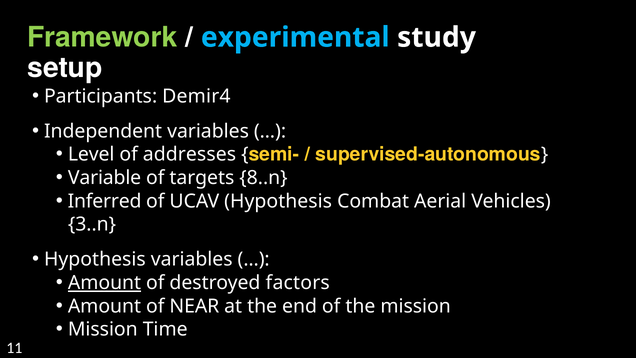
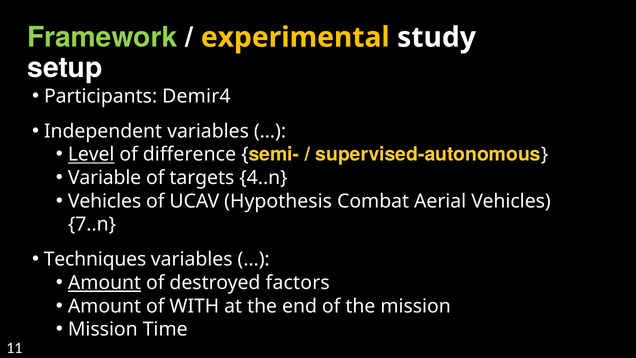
experimental colour: light blue -> yellow (295, 37)
Level underline: none -> present (91, 154)
addresses: addresses -> difference (189, 154)
8..n: 8..n -> 4..n (263, 178)
Inferred: Inferred -> Vehicles (105, 201)
3..n: 3..n -> 7..n (92, 224)
Hypothesis: Hypothesis -> Techniques (95, 259)
NEAR: NEAR -> WITH (194, 306)
